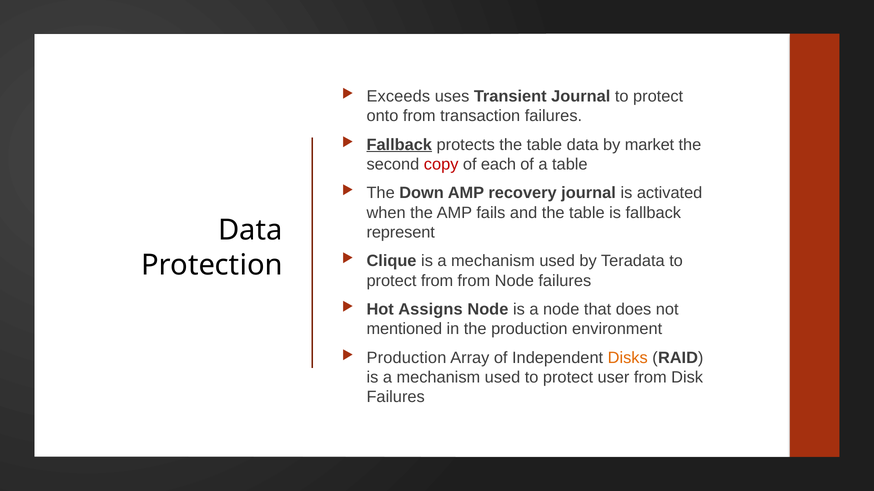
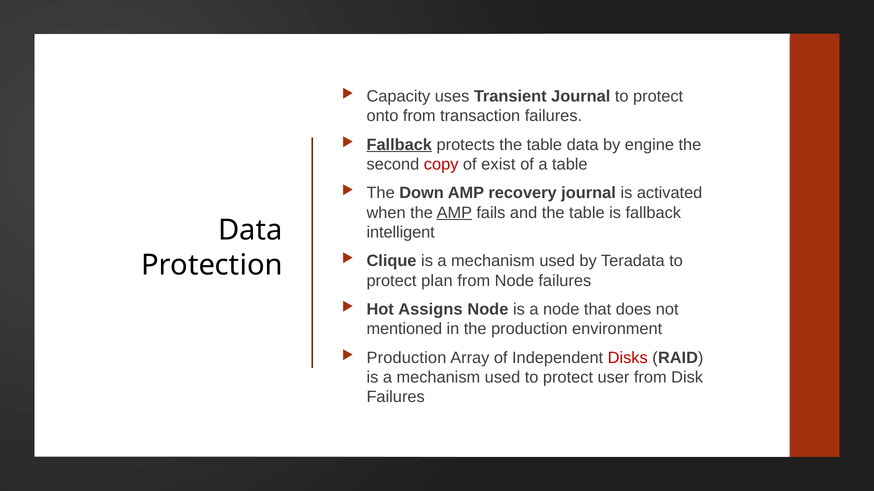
Exceeds: Exceeds -> Capacity (398, 96)
market: market -> engine (649, 145)
each: each -> exist (498, 164)
AMP underline: none -> present (454, 213)
represent: represent -> intelligent (401, 233)
protect from: from -> plan (437, 281)
Disks colour: orange -> red (628, 358)
